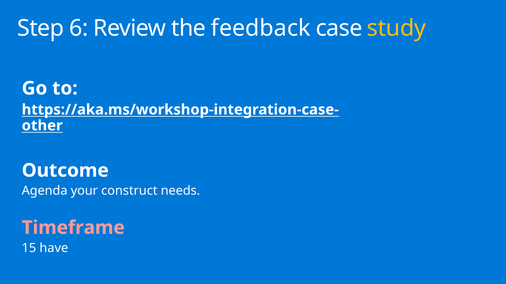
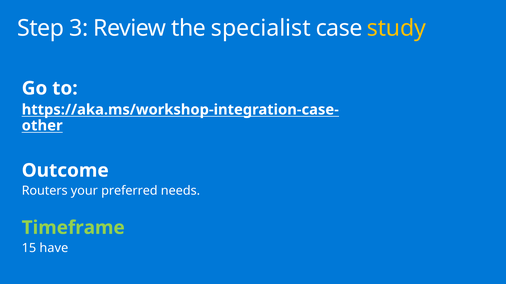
6: 6 -> 3 (79, 28)
feedback: feedback -> specialist (261, 28)
Agenda: Agenda -> Routers (45, 191)
construct: construct -> preferred (129, 191)
Timeframe colour: pink -> light green (73, 228)
